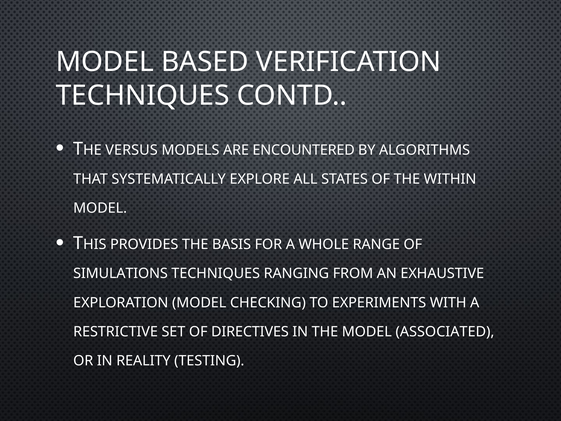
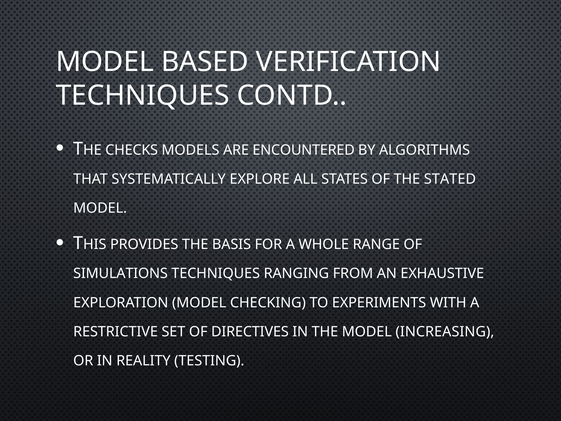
VERSUS: VERSUS -> CHECKS (132, 150)
WITHIN: WITHIN -> STATED (450, 179)
ASSOCIATED: ASSOCIATED -> INCREASING (445, 331)
